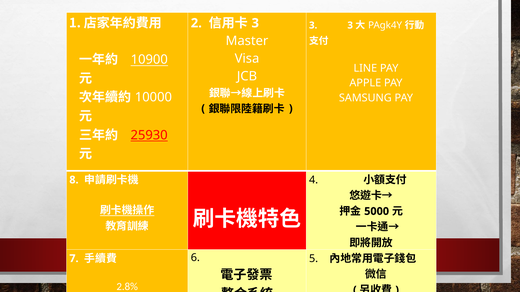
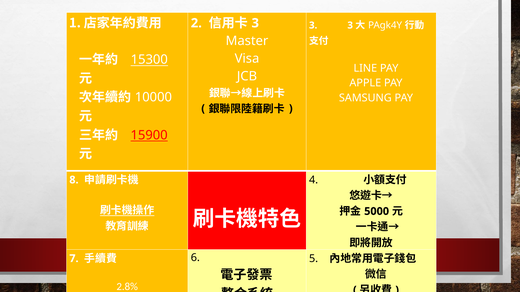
10900: 10900 -> 15300 (149, 60)
25930: 25930 -> 15900 (149, 135)
